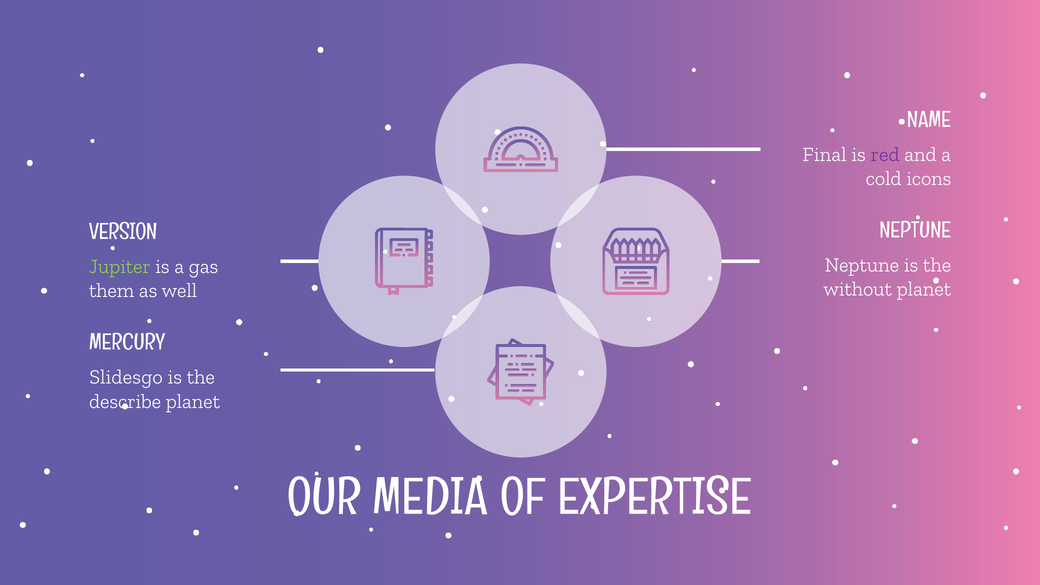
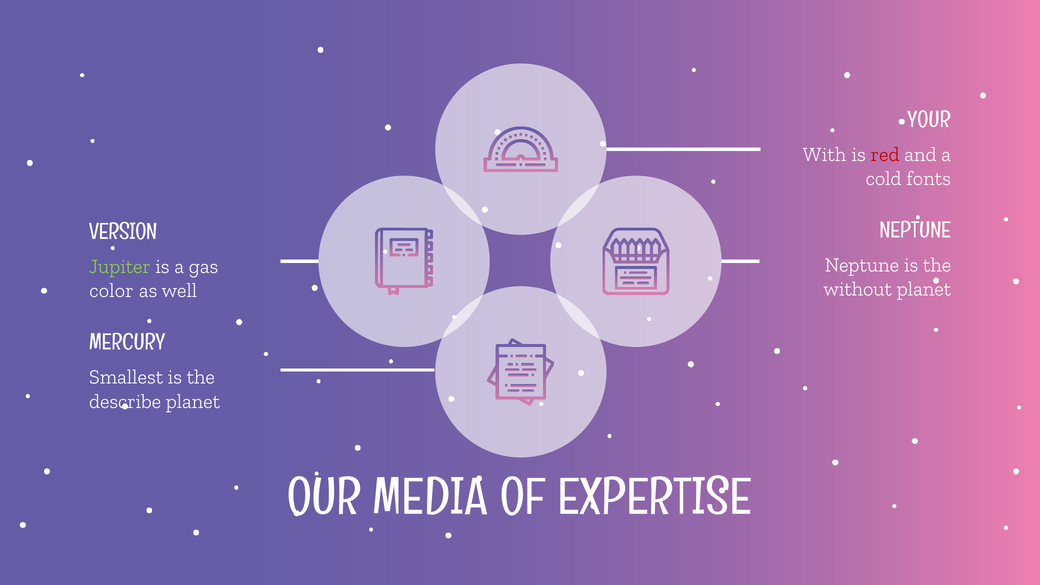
NAME: NAME -> YOUR (929, 120)
Final: Final -> With (825, 154)
red colour: purple -> red (885, 154)
icons: icons -> fonts (929, 179)
them: them -> color (111, 291)
Slidesgo: Slidesgo -> Smallest (126, 377)
